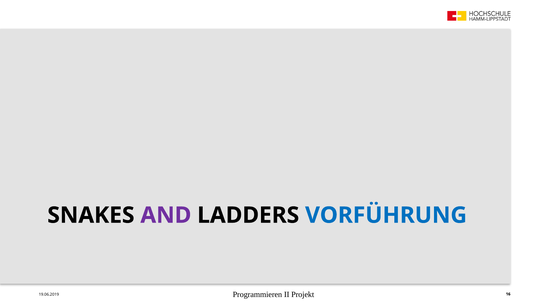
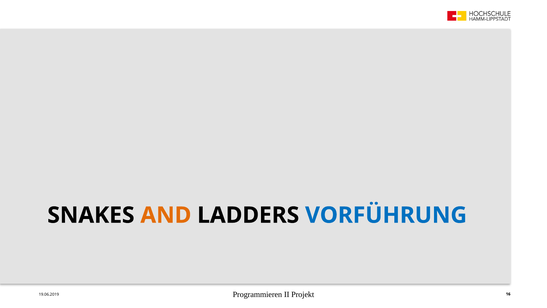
AND colour: purple -> orange (166, 215)
